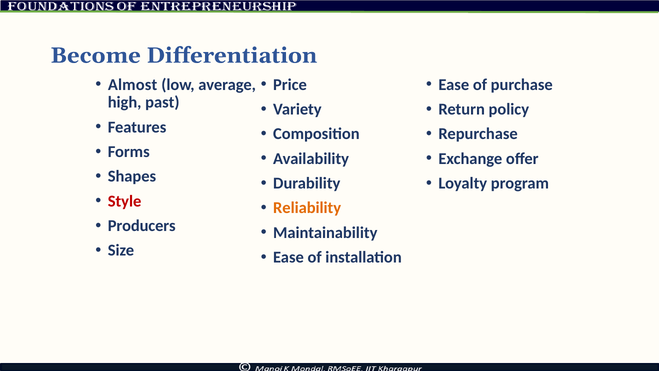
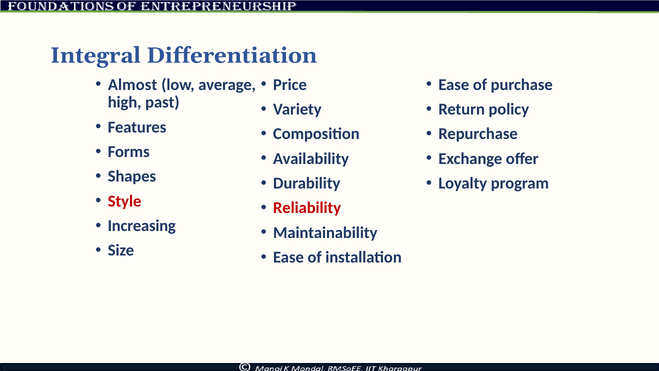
Become: Become -> Integral (96, 55)
Reliability colour: orange -> red (307, 208)
Producers: Producers -> Increasing (142, 226)
